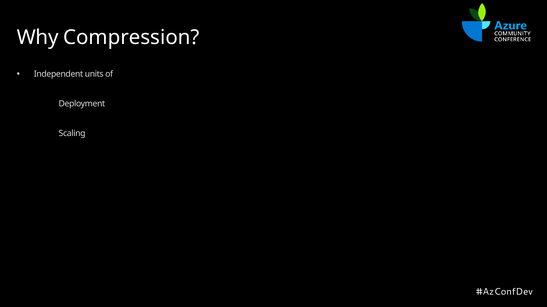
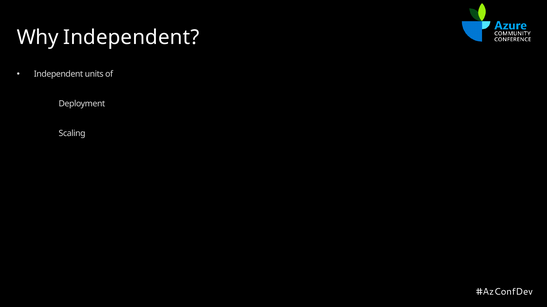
Why Compression: Compression -> Independent (131, 38)
